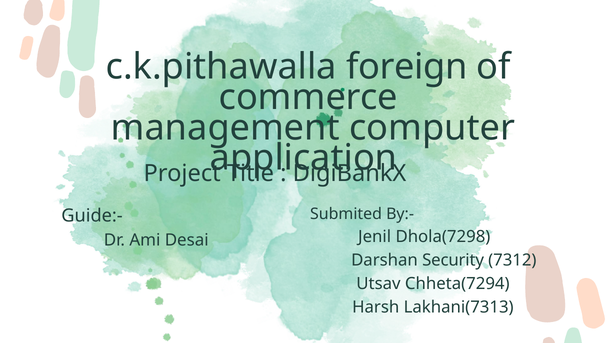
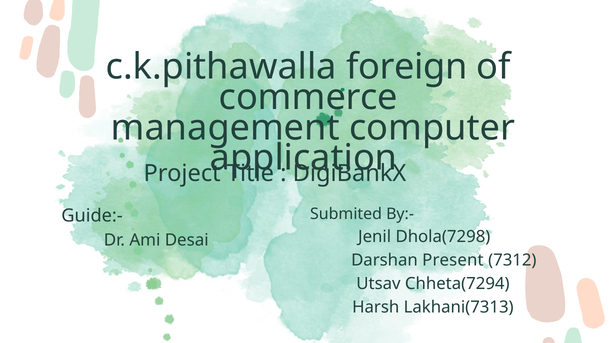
Security: Security -> Present (453, 260)
